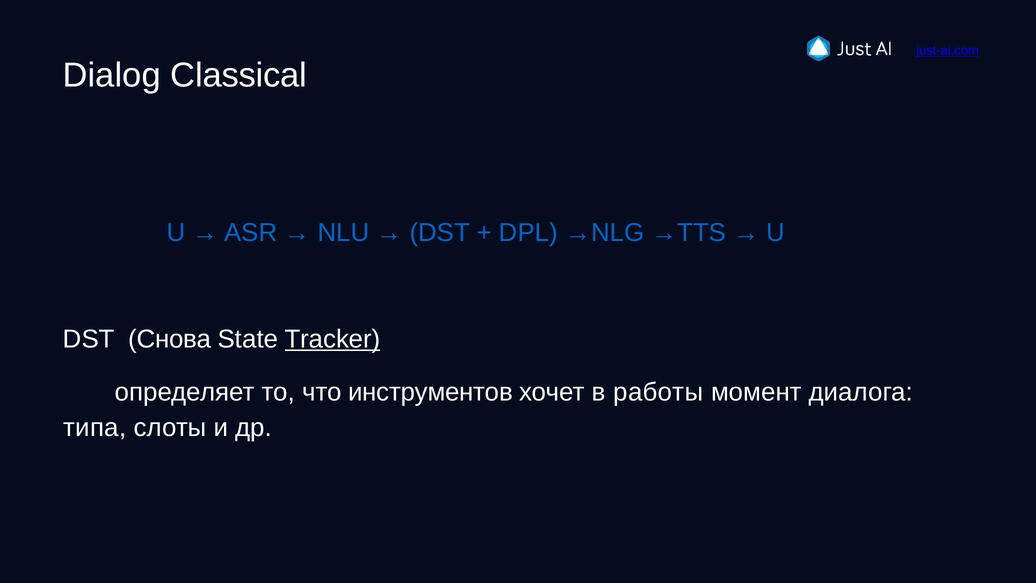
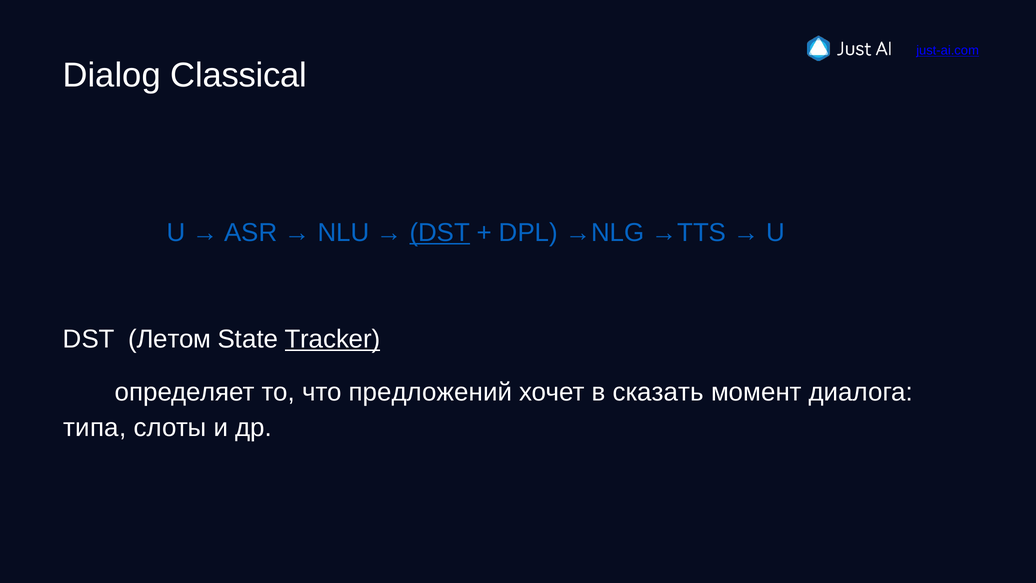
DST underline: none -> present (440, 233)
Снова: Снова -> Летом (170, 339)
инструментов: инструментов -> предложений (430, 392)
работы: работы -> сказать (658, 392)
